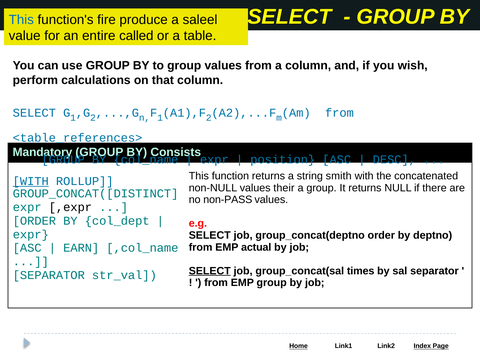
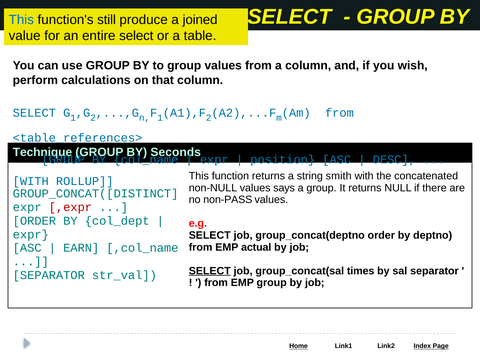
fire: fire -> still (107, 20)
saleel: saleel -> joined (200, 20)
entire called: called -> select (136, 36)
Mandatory: Mandatory -> Technique (42, 152)
Consists: Consists -> Seconds (176, 152)
WITH underline: present -> none (31, 181)
their: their -> says (284, 188)
,expr colour: black -> red (70, 207)
